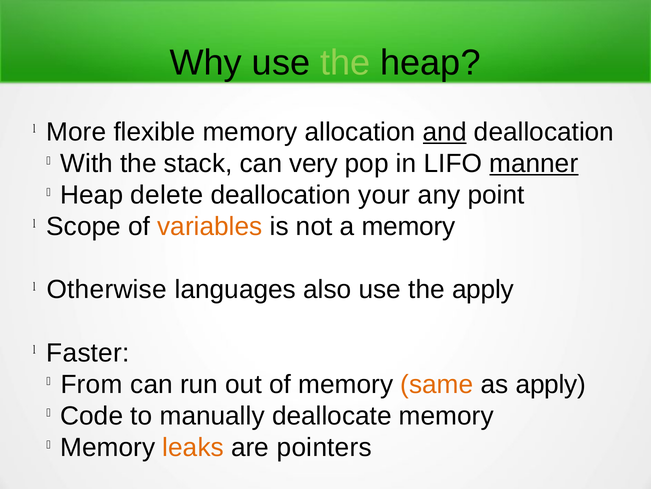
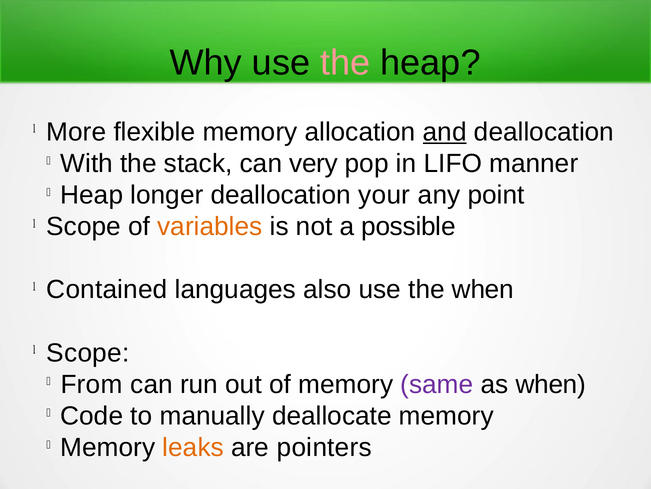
the colour: light green -> pink (345, 63)
manner underline: present -> none (534, 163)
delete: delete -> longer (167, 195)
a memory: memory -> possible (408, 226)
Otherwise: Otherwise -> Contained (107, 289)
the apply: apply -> when (483, 289)
Faster: Faster -> Scope (88, 352)
same colour: orange -> purple (437, 384)
as apply: apply -> when (551, 384)
